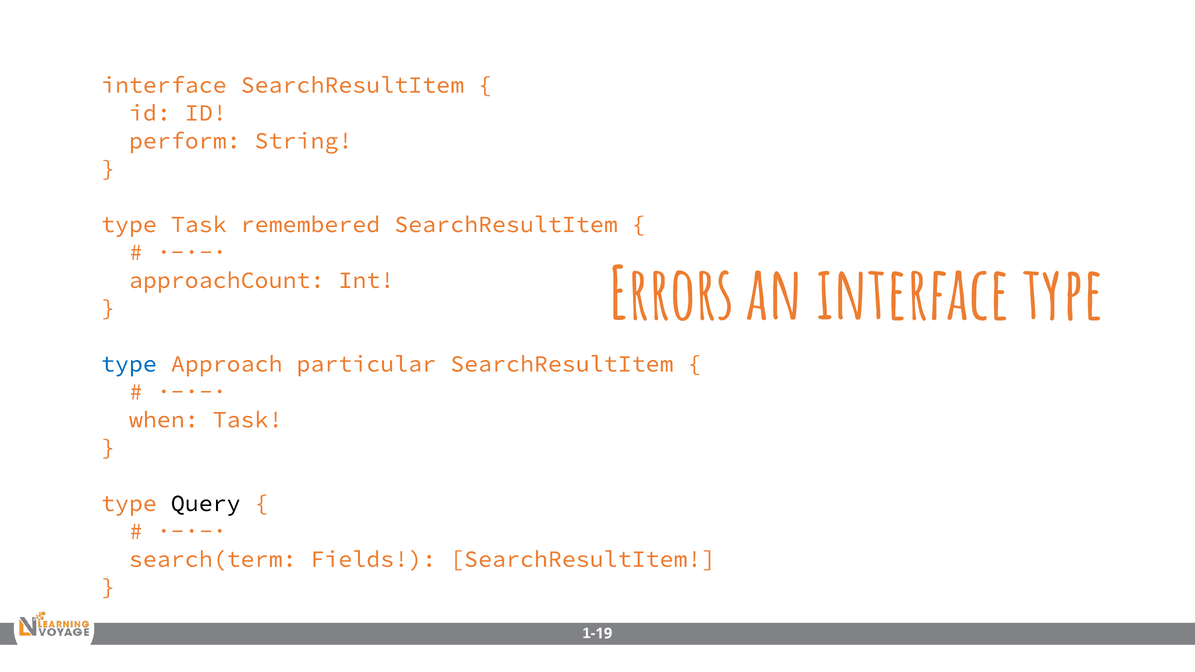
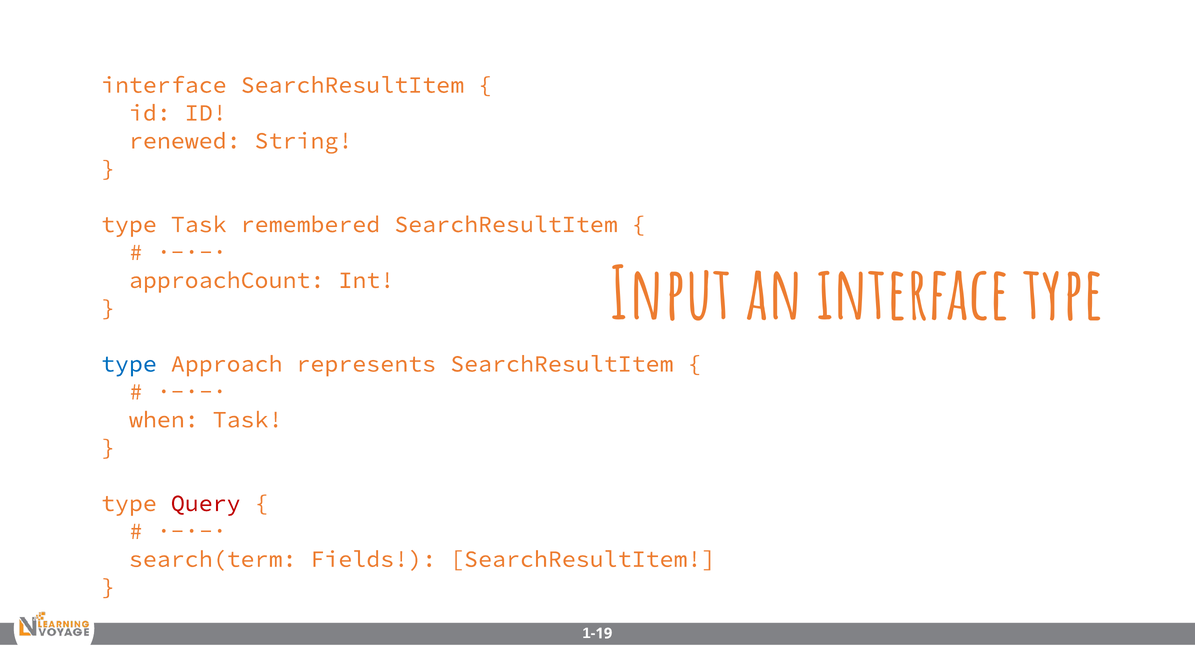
perform: perform -> renewed (185, 141)
Errors: Errors -> Input (671, 296)
particular: particular -> represents (366, 364)
Query colour: black -> red (206, 503)
